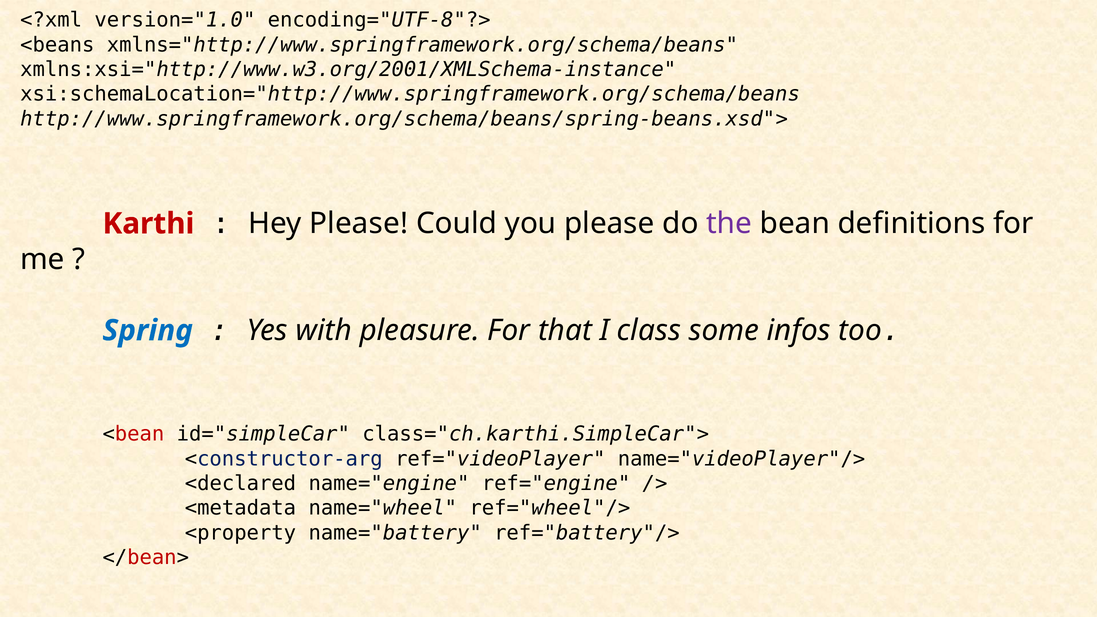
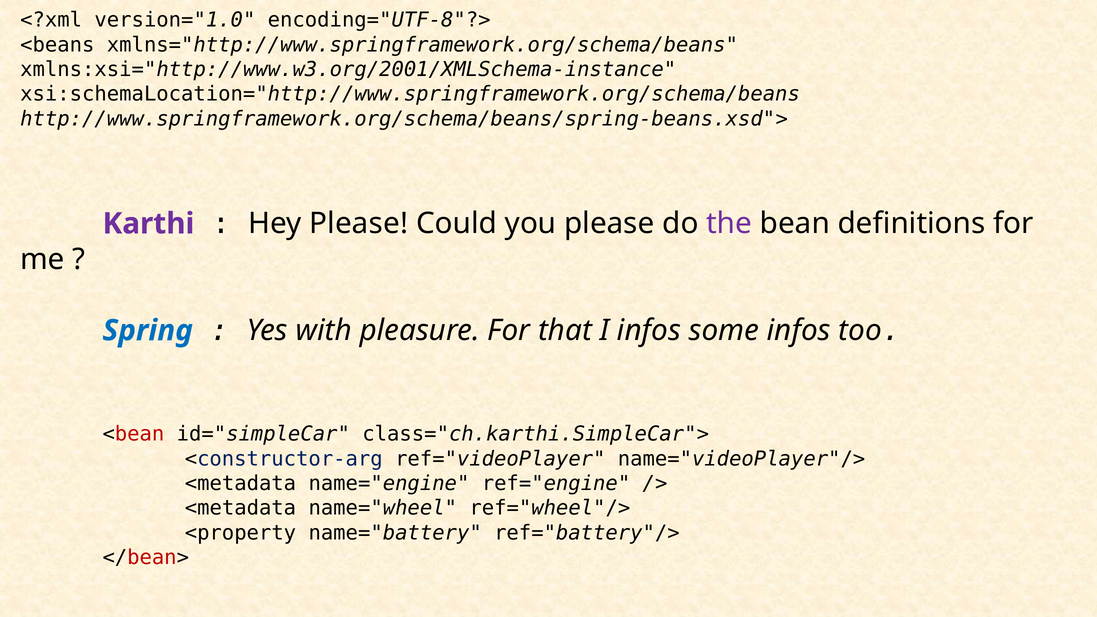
Karthi colour: red -> purple (148, 224)
I class: class -> infos (649, 331)
<declared: <declared -> <metadata (240, 483)
